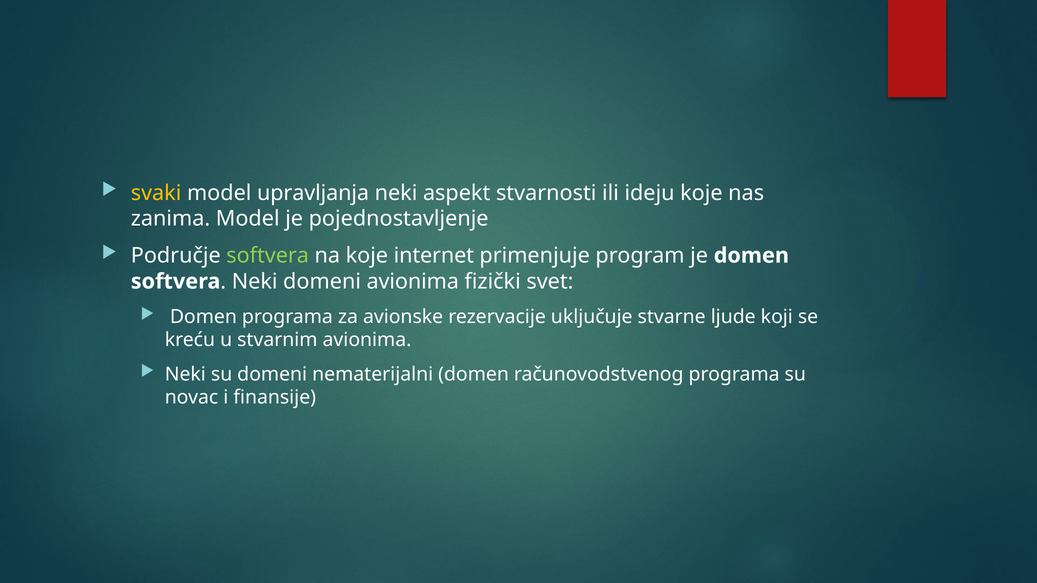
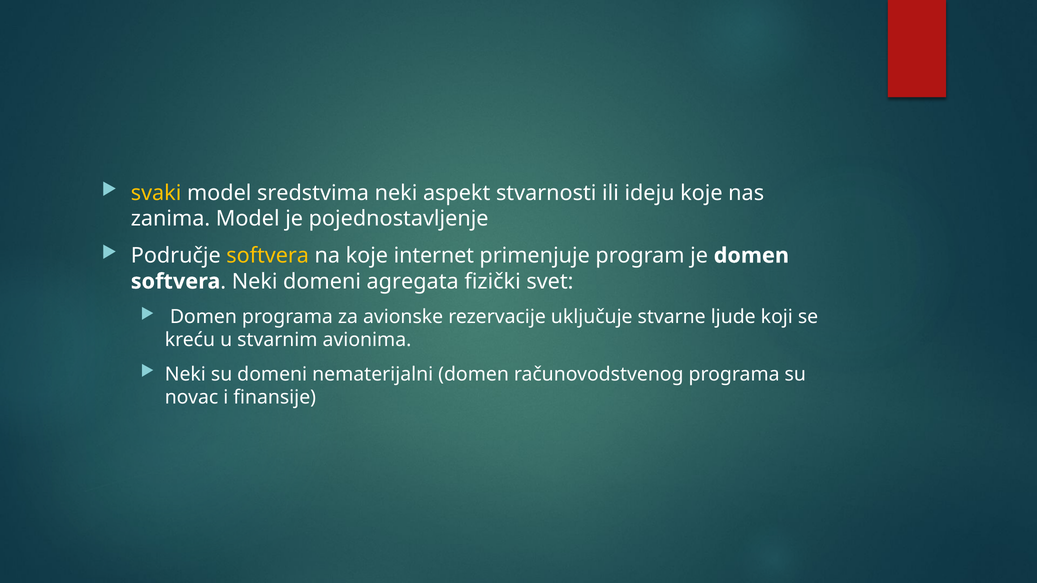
upravljanja: upravljanja -> sredstvima (313, 193)
softvera colour: light green -> yellow (268, 256)
domeni avionima: avionima -> agregata (413, 282)
